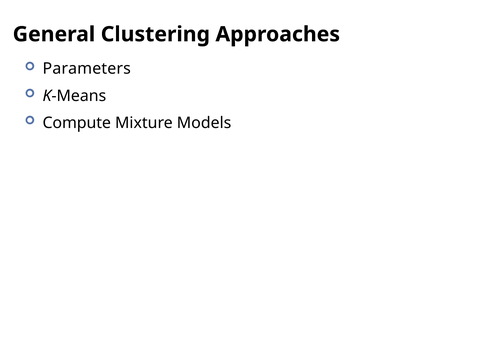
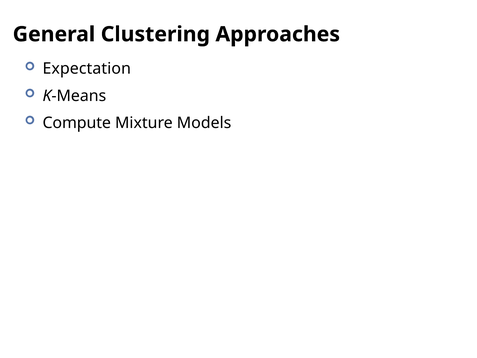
Parameters: Parameters -> Expectation (87, 69)
